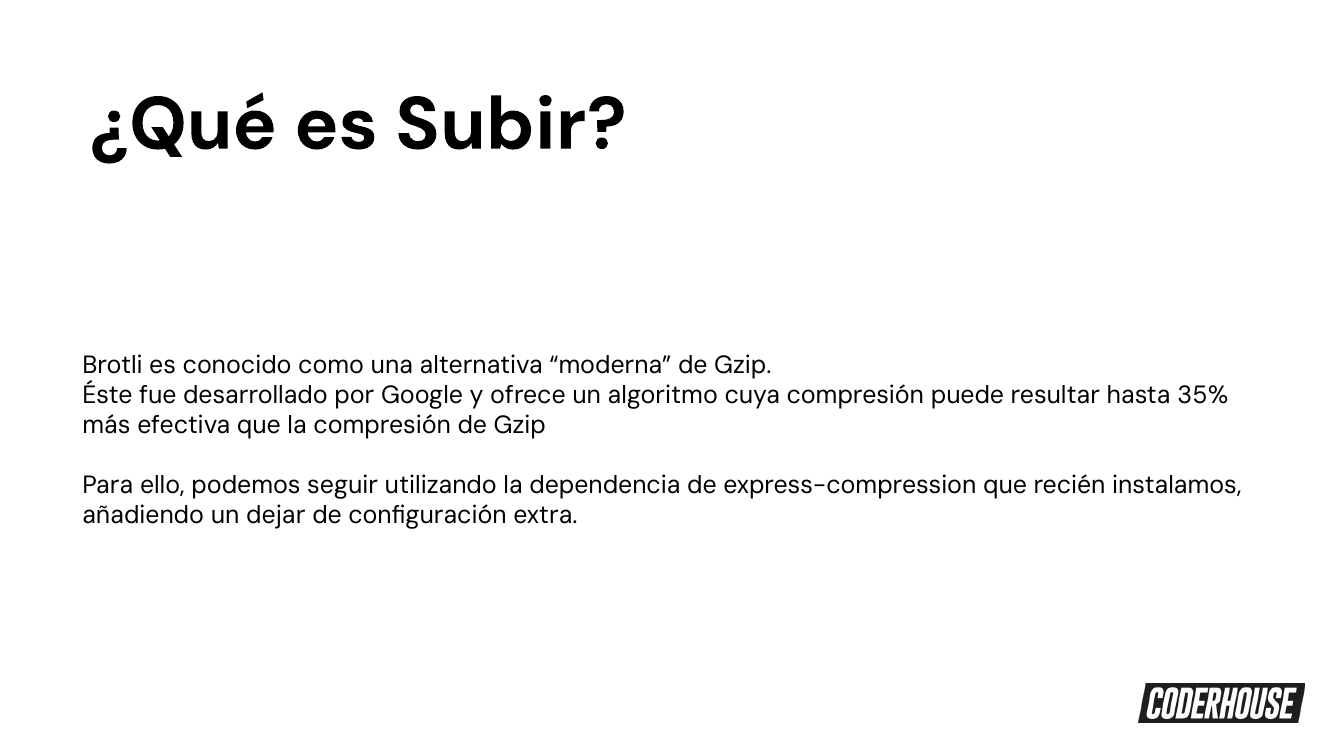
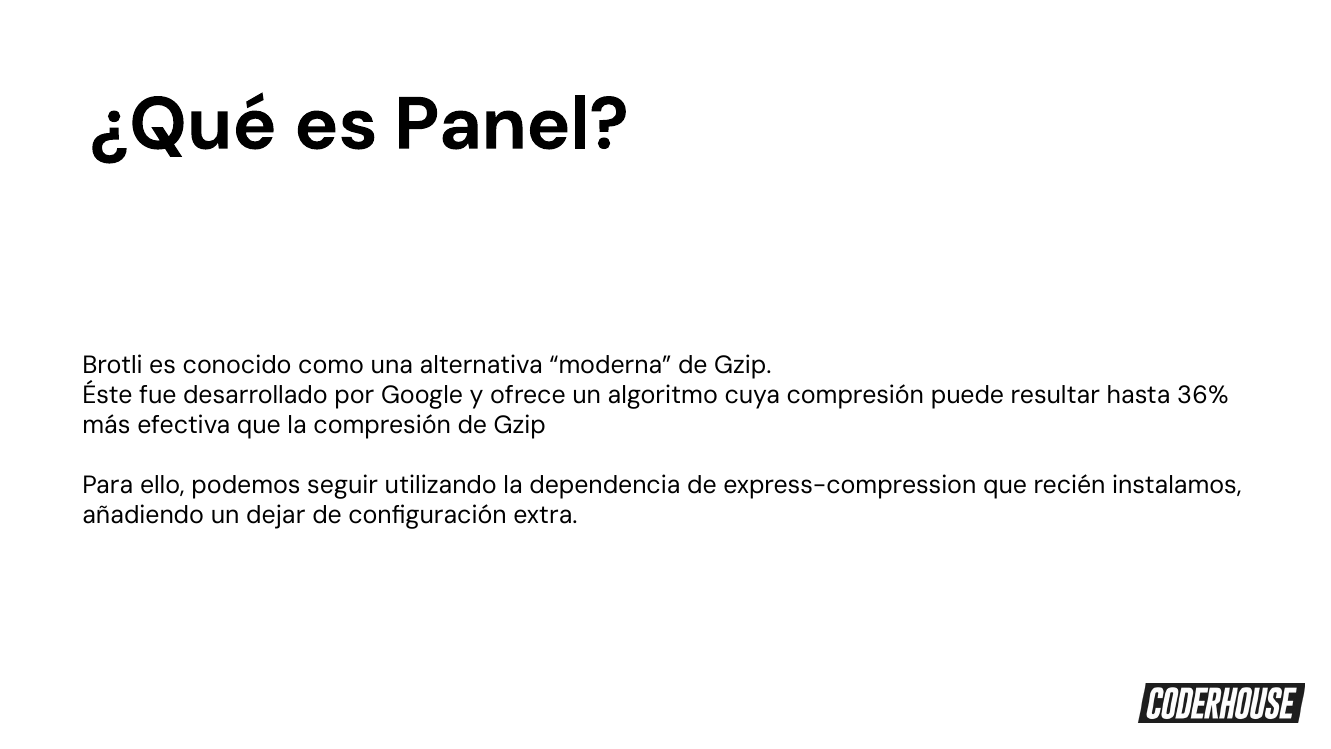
Subir: Subir -> Panel (511, 124)
35%: 35% -> 36% (1203, 395)
